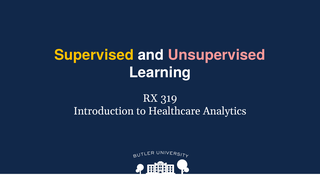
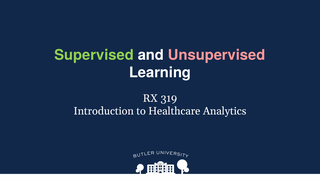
Supervised colour: yellow -> light green (94, 55)
